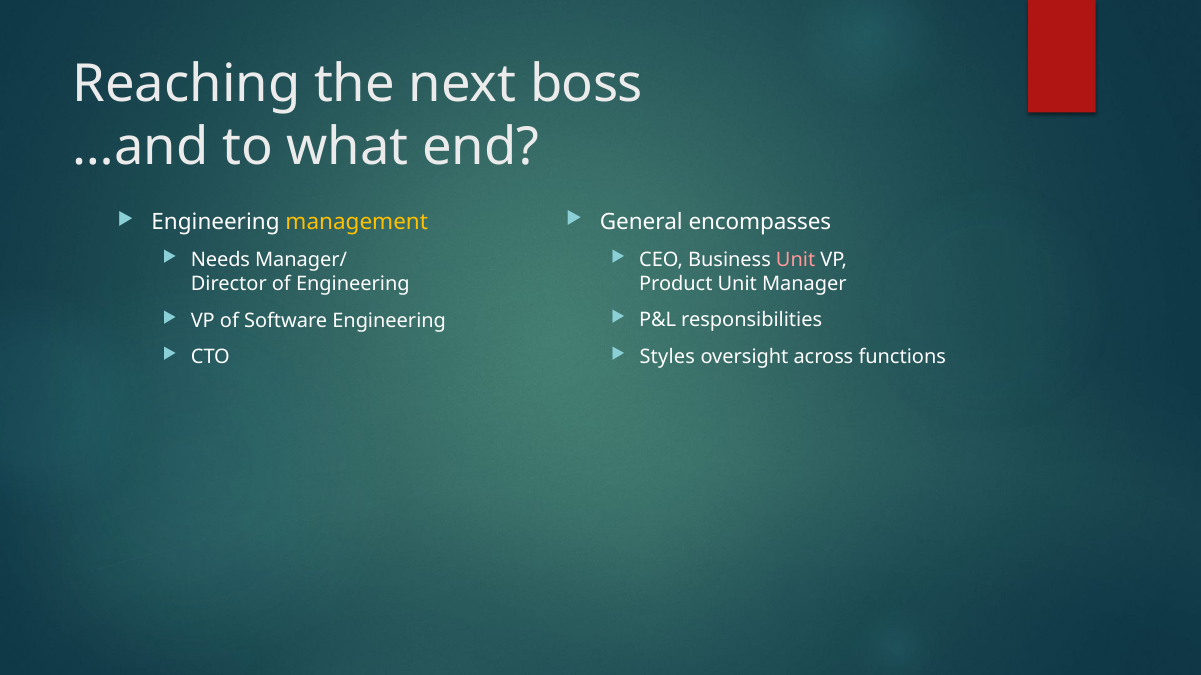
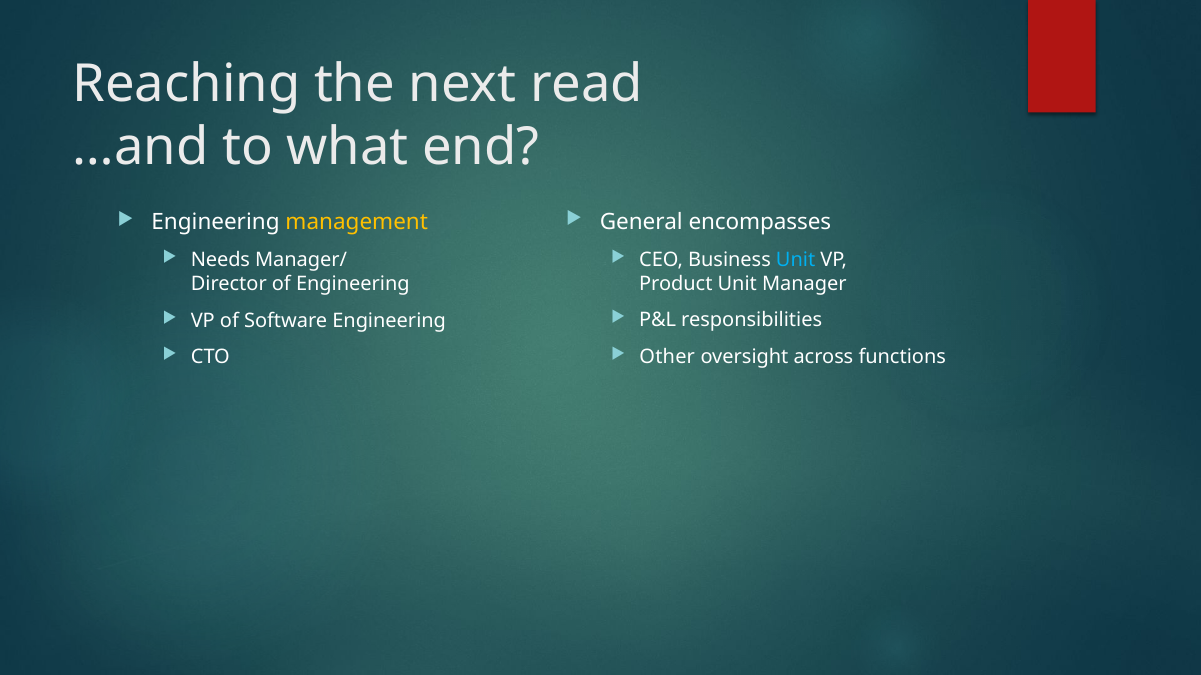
boss: boss -> read (586, 84)
Unit colour: pink -> light blue (796, 260)
Styles: Styles -> Other (667, 357)
